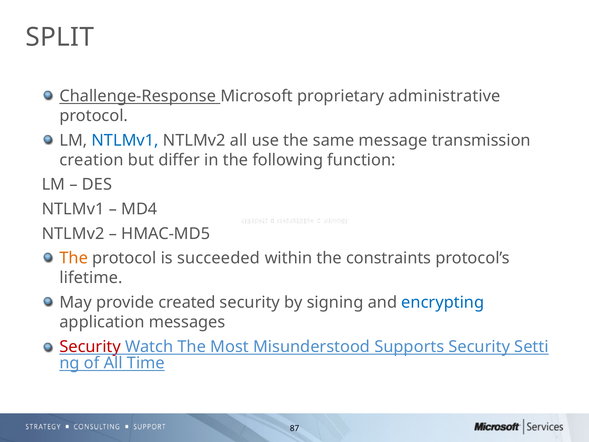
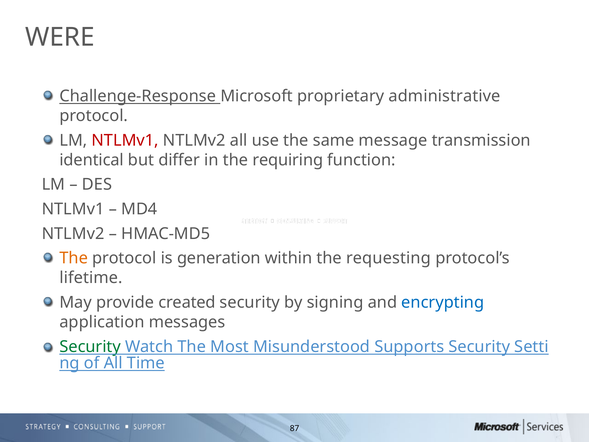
SPLIT: SPLIT -> WERE (60, 37)
NTLMv1 colour: blue -> red (125, 140)
creation: creation -> identical (92, 160)
following: following -> requiring (288, 160)
succeeded: succeeded -> generation (219, 258)
constraints: constraints -> requesting (388, 258)
Security colour: red -> green (90, 346)
